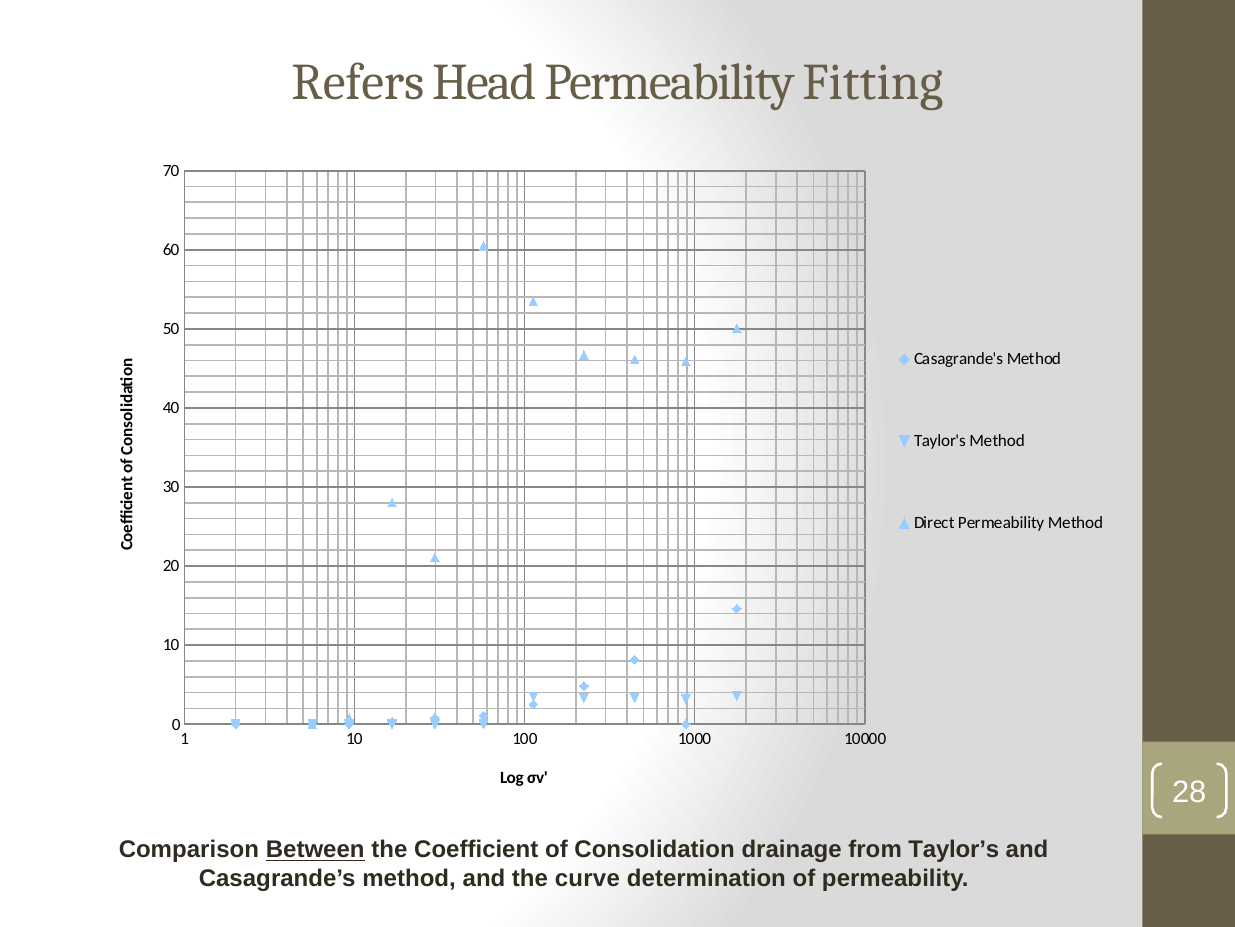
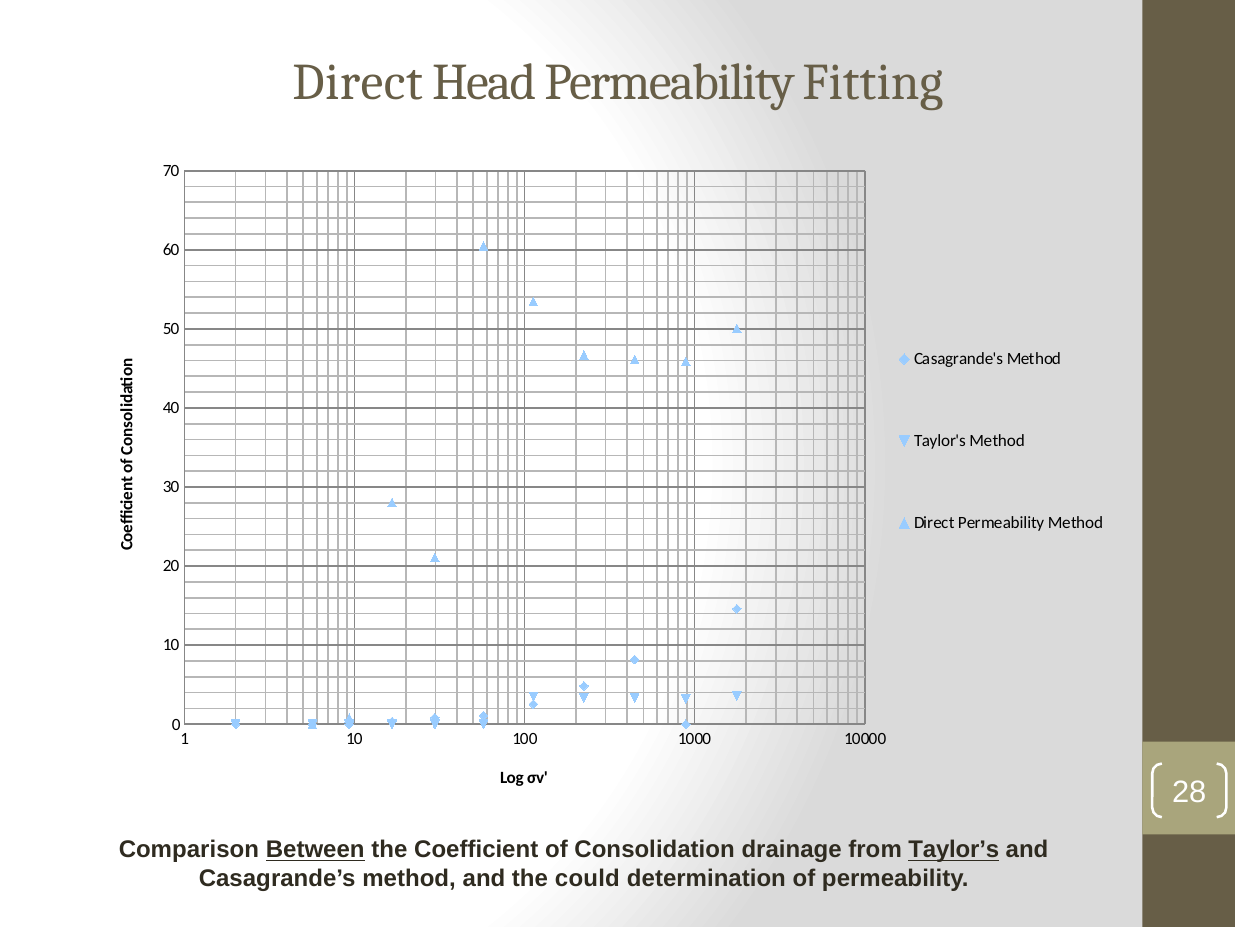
Refers: Refers -> Direct (358, 82)
Taylor’s underline: none -> present (954, 849)
curve: curve -> could (587, 878)
